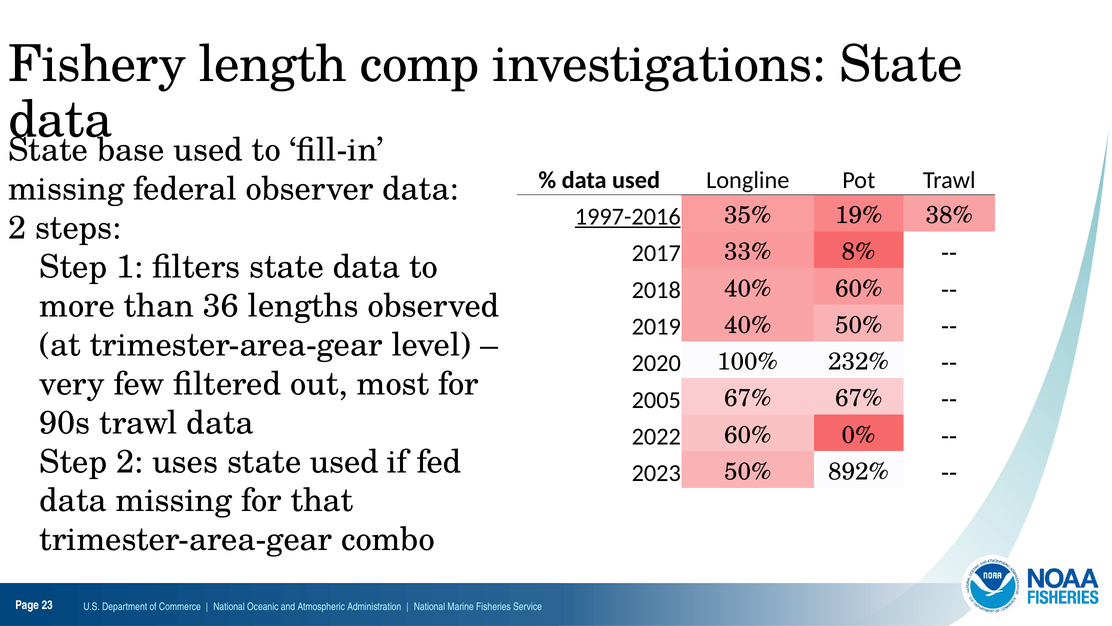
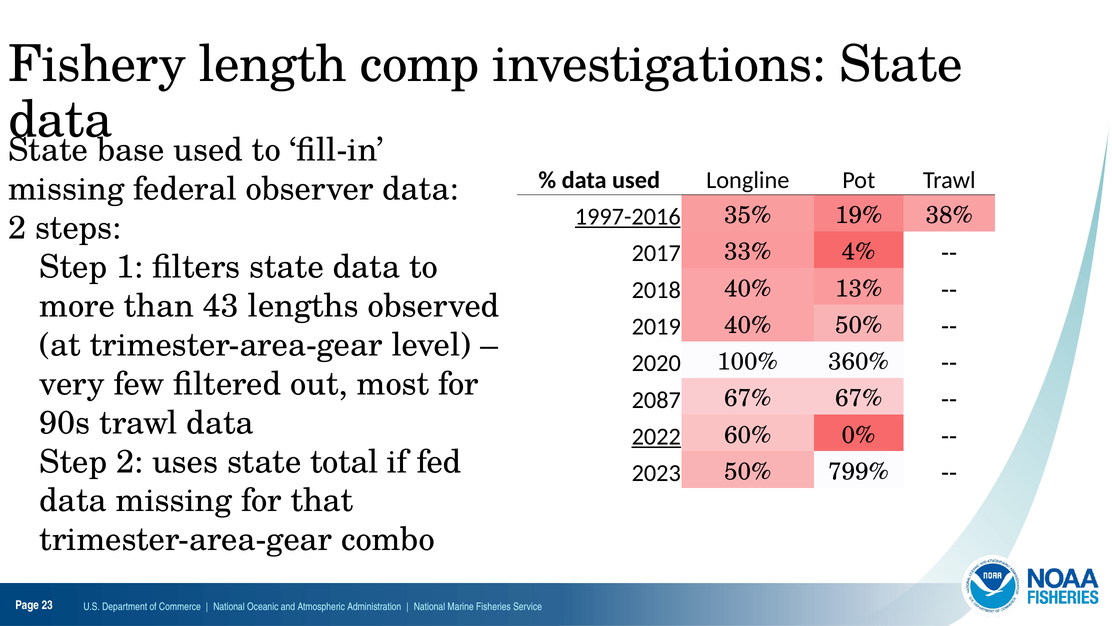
8%: 8% -> 4% (859, 252)
40% 60%: 60% -> 13% (859, 288)
36: 36 -> 43 (221, 306)
232%: 232% -> 360% (859, 362)
2005: 2005 -> 2087 (656, 400)
2022 underline: none -> present (656, 436)
state used: used -> total (344, 461)
892%: 892% -> 799% (859, 471)
